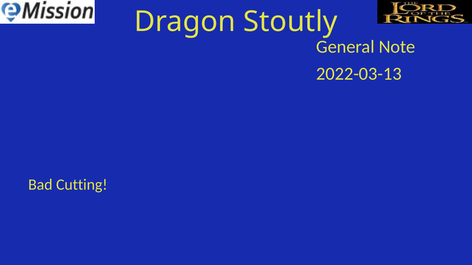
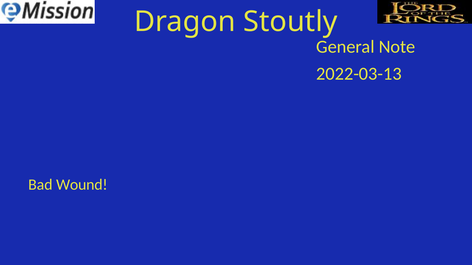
Cutting: Cutting -> Wound (82, 185)
